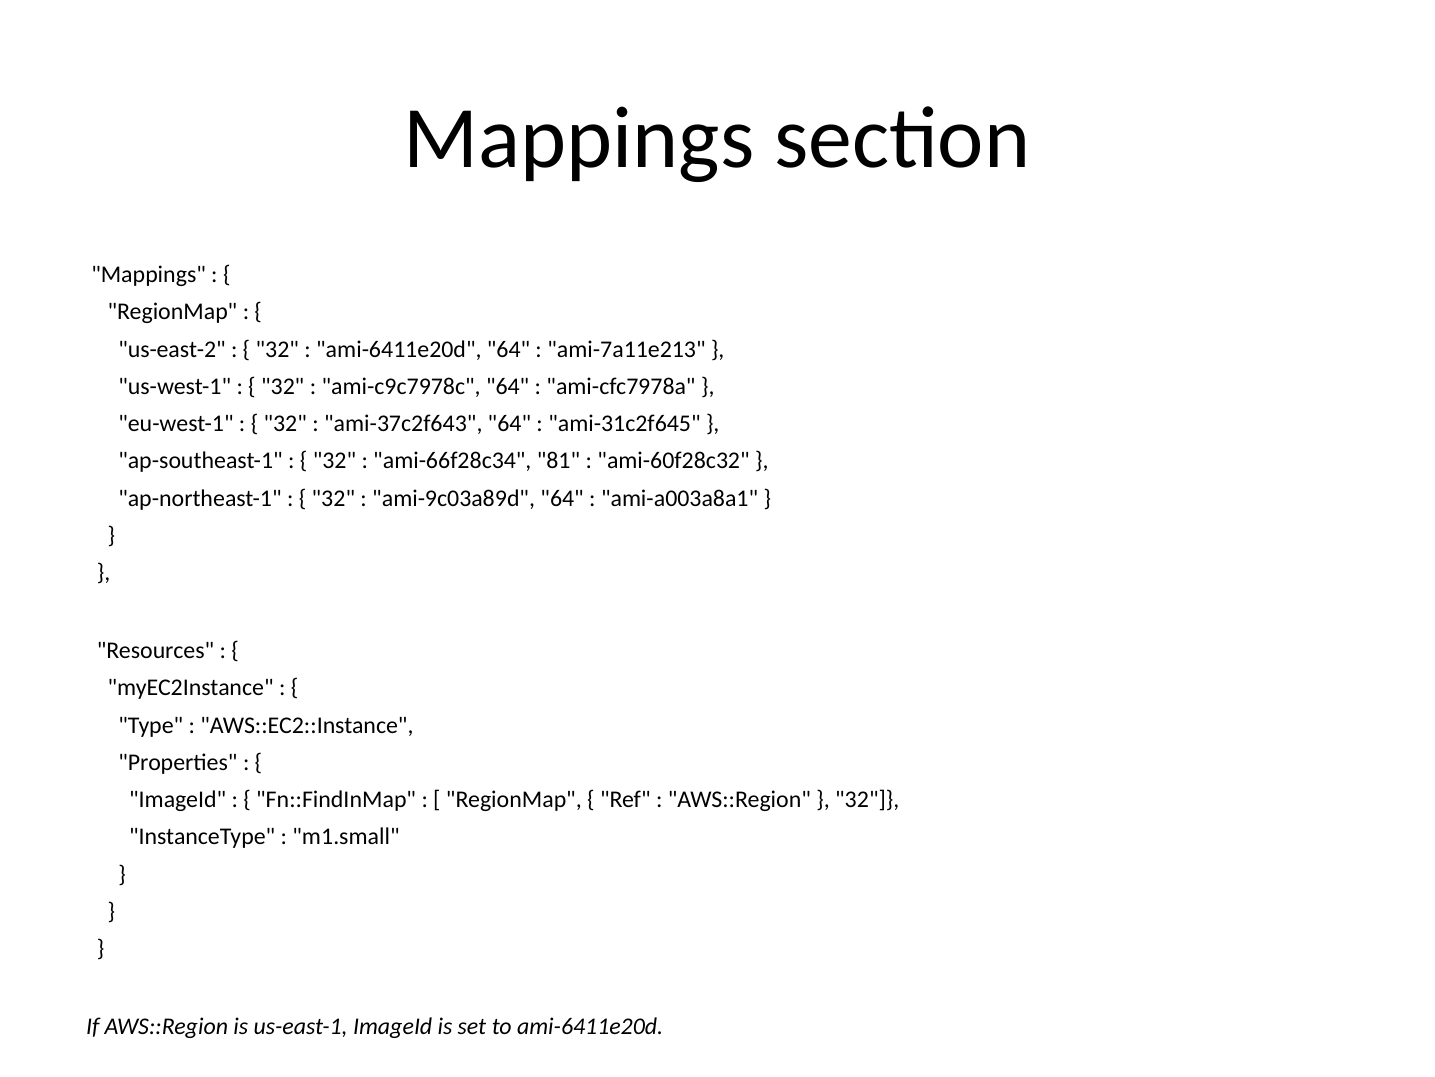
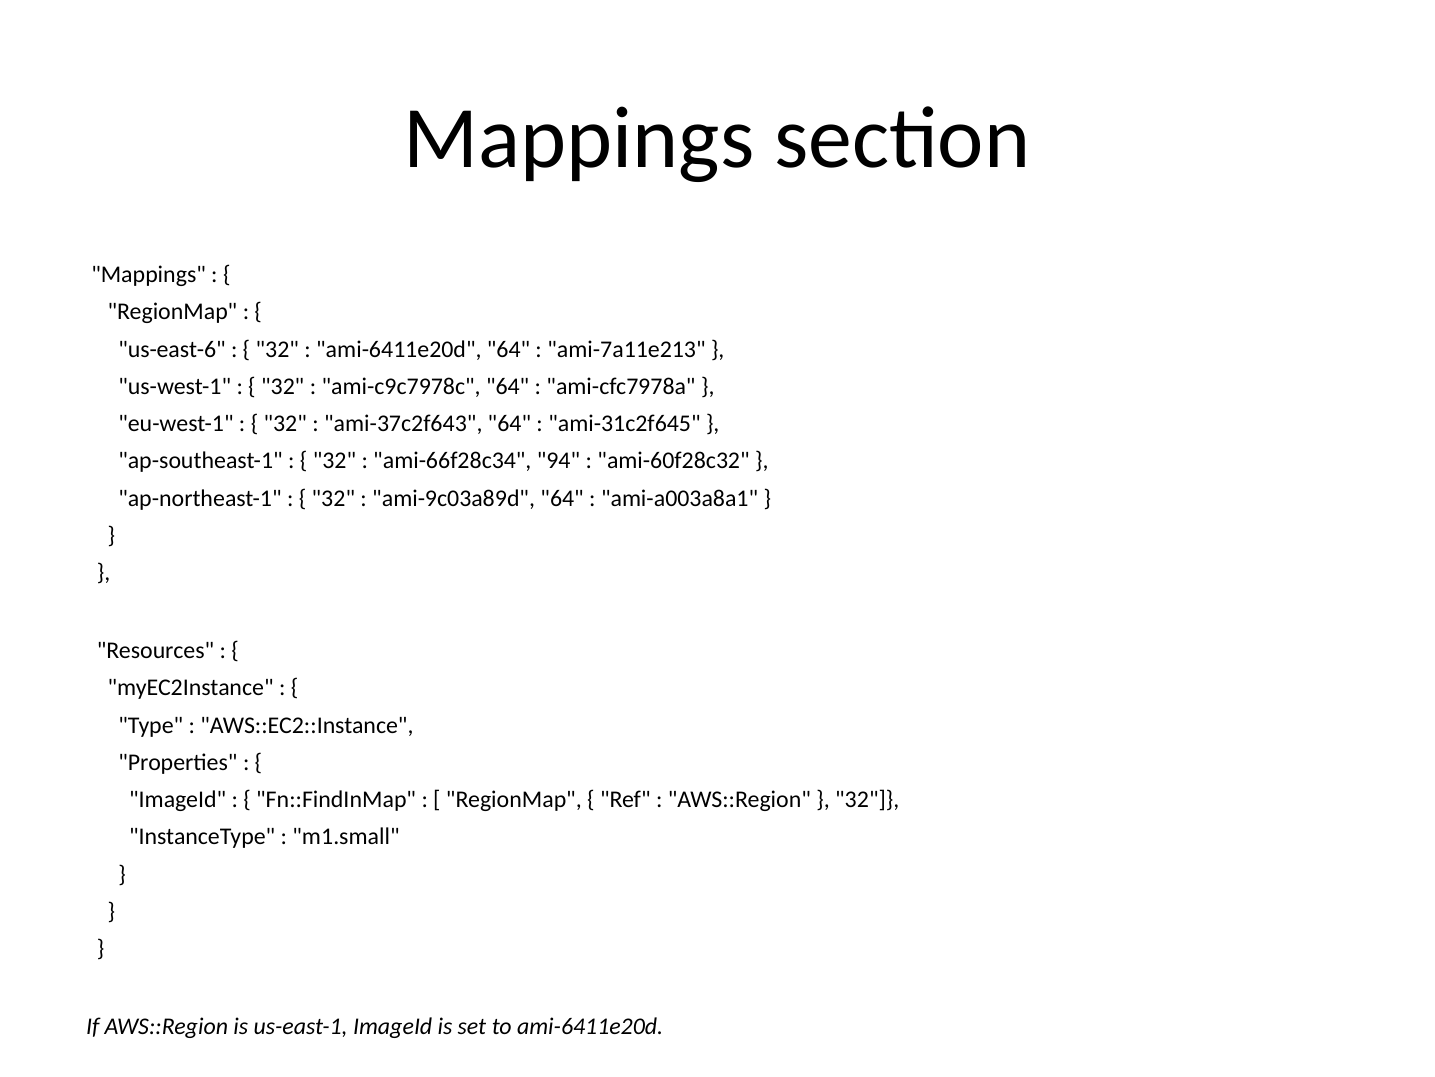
us-east-2: us-east-2 -> us-east-6 (172, 349)
81: 81 -> 94 (558, 461)
